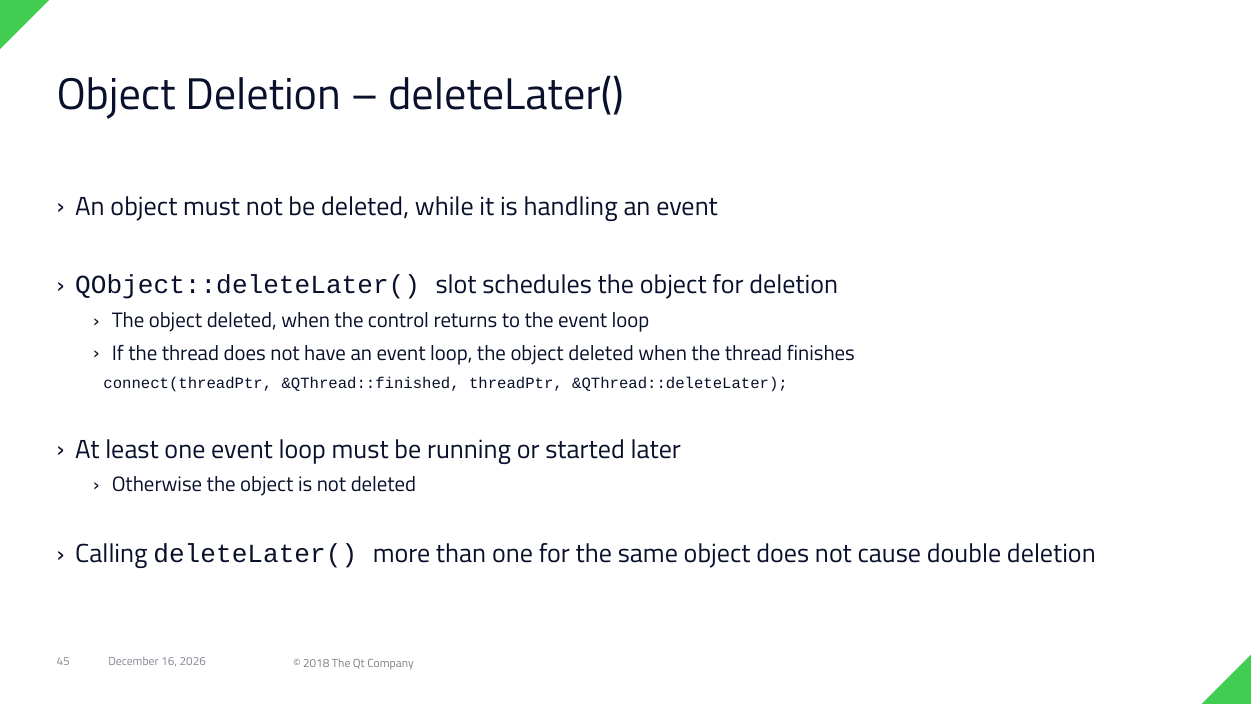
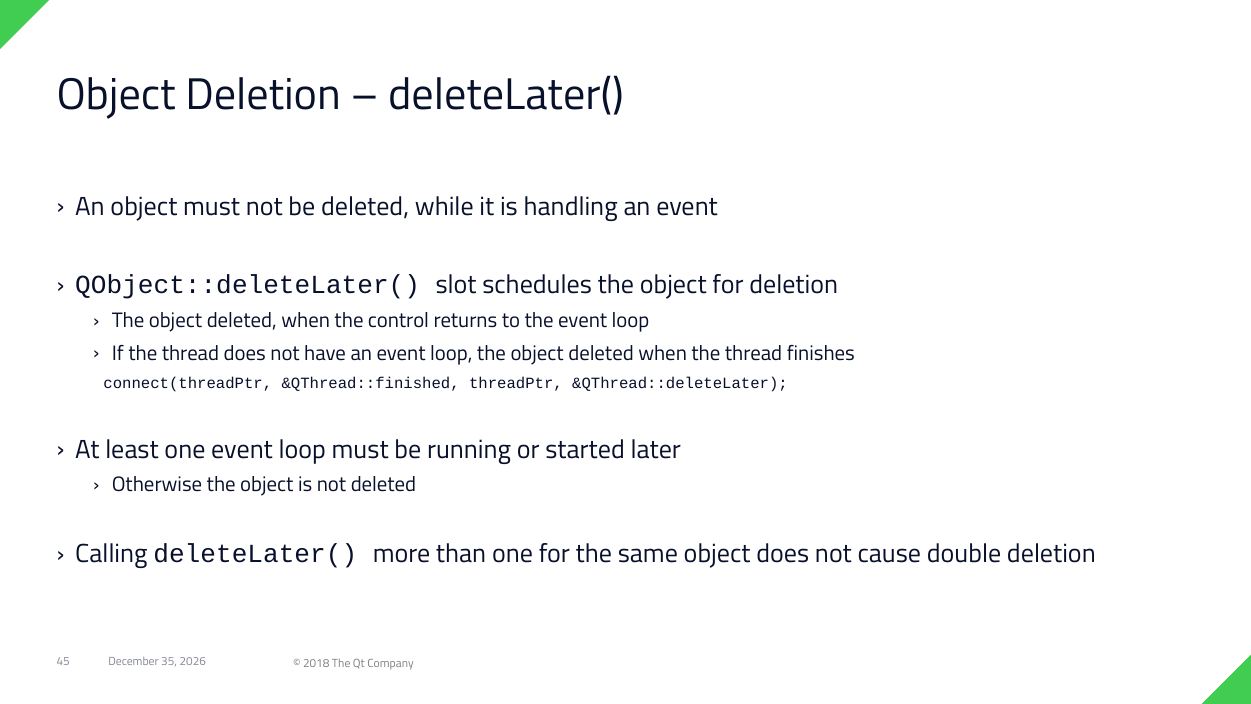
16: 16 -> 35 (169, 661)
